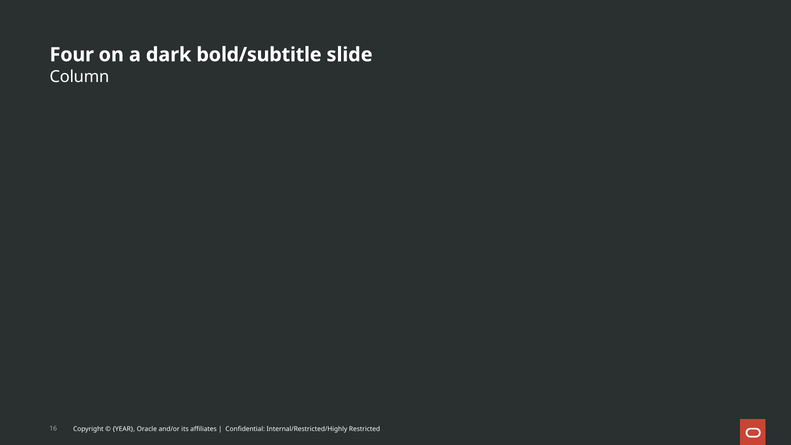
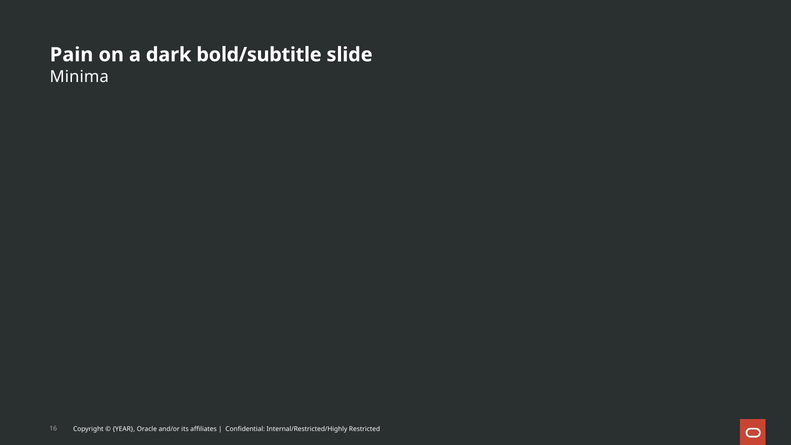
Four: Four -> Pain (72, 55)
Column: Column -> Minima (79, 77)
